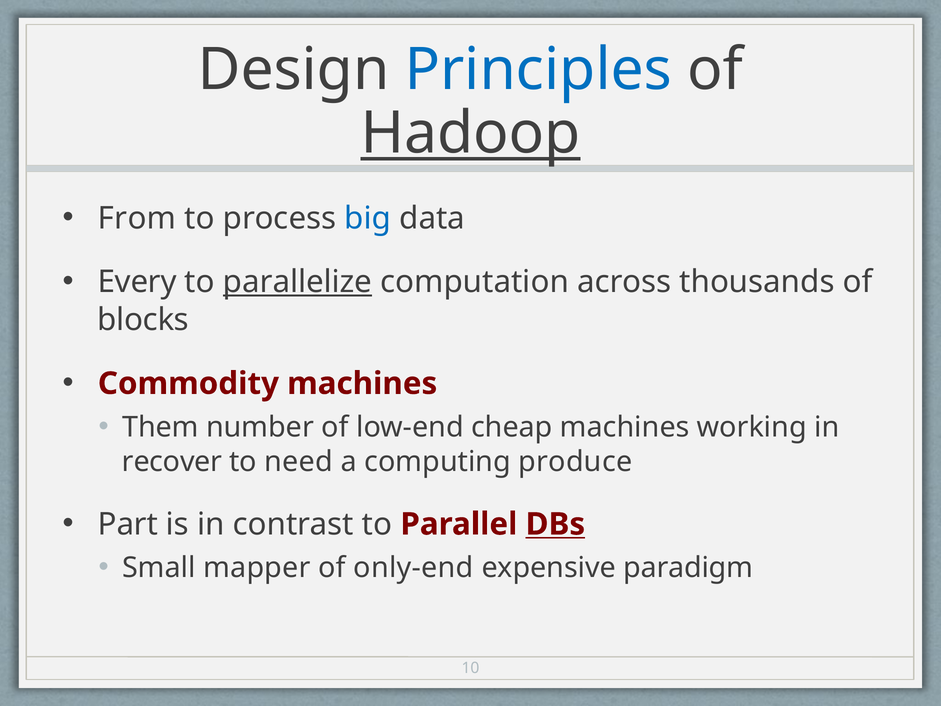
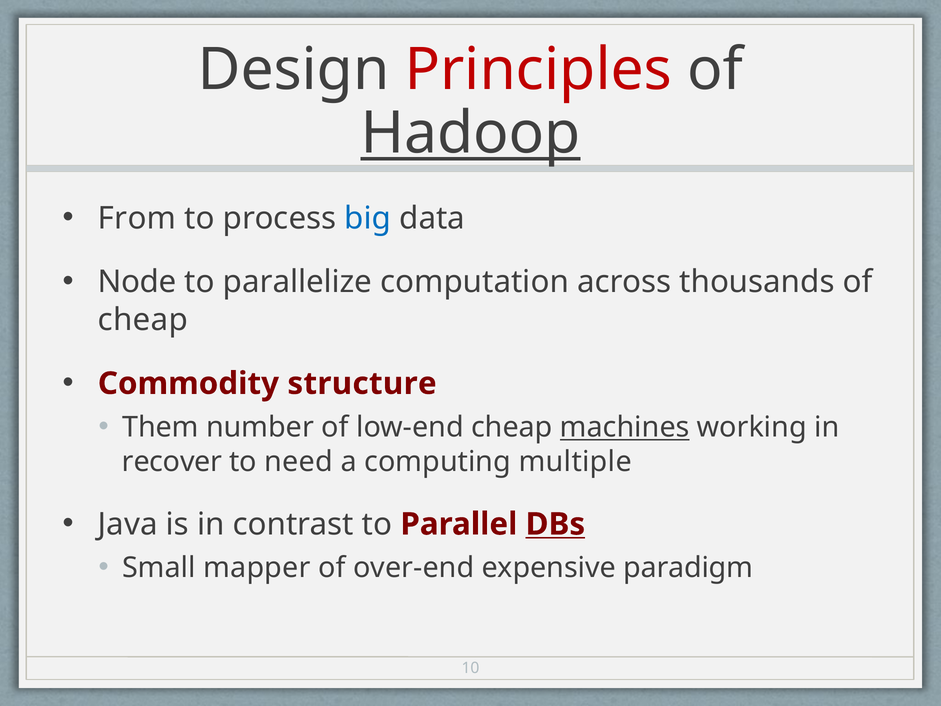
Principles colour: blue -> red (538, 70)
Every: Every -> Node (137, 282)
parallelize underline: present -> none (298, 282)
blocks: blocks -> cheap (143, 320)
Commodity machines: machines -> structure (362, 383)
machines underline: none -> present (625, 427)
produce: produce -> multiple (575, 462)
Part: Part -> Java (128, 524)
only-end: only-end -> over-end (414, 568)
